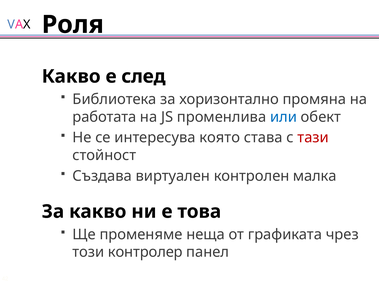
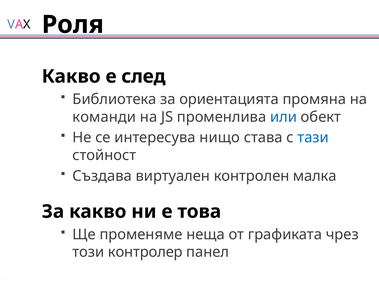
хоризонтално: хоризонтално -> ориентацията (229, 99)
работата: работата -> команди (104, 117)
която: която -> нищо (220, 138)
тази colour: red -> blue (313, 138)
